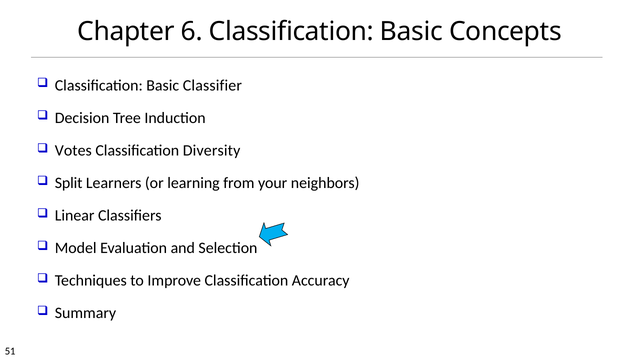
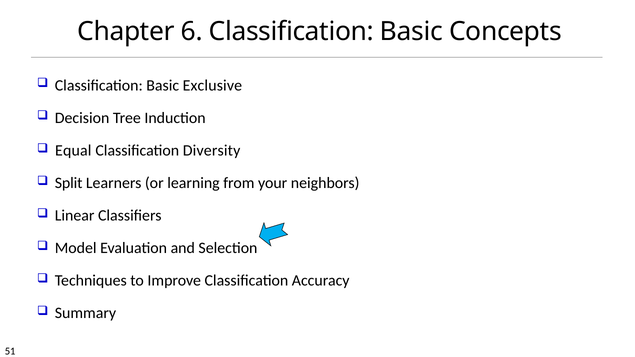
Classifier: Classifier -> Exclusive (212, 86)
Votes: Votes -> Equal (73, 151)
